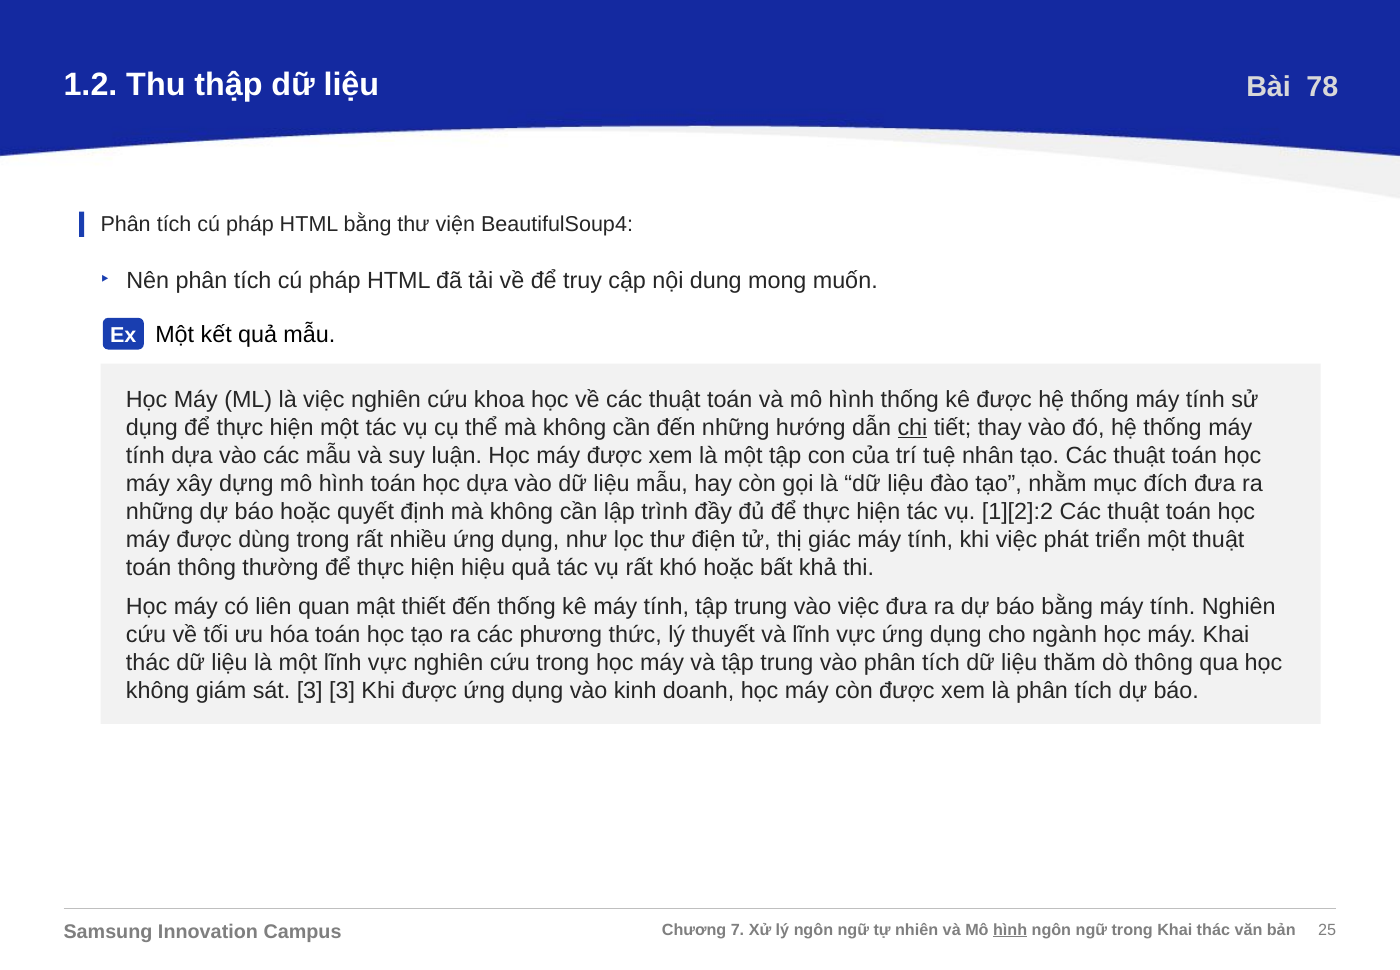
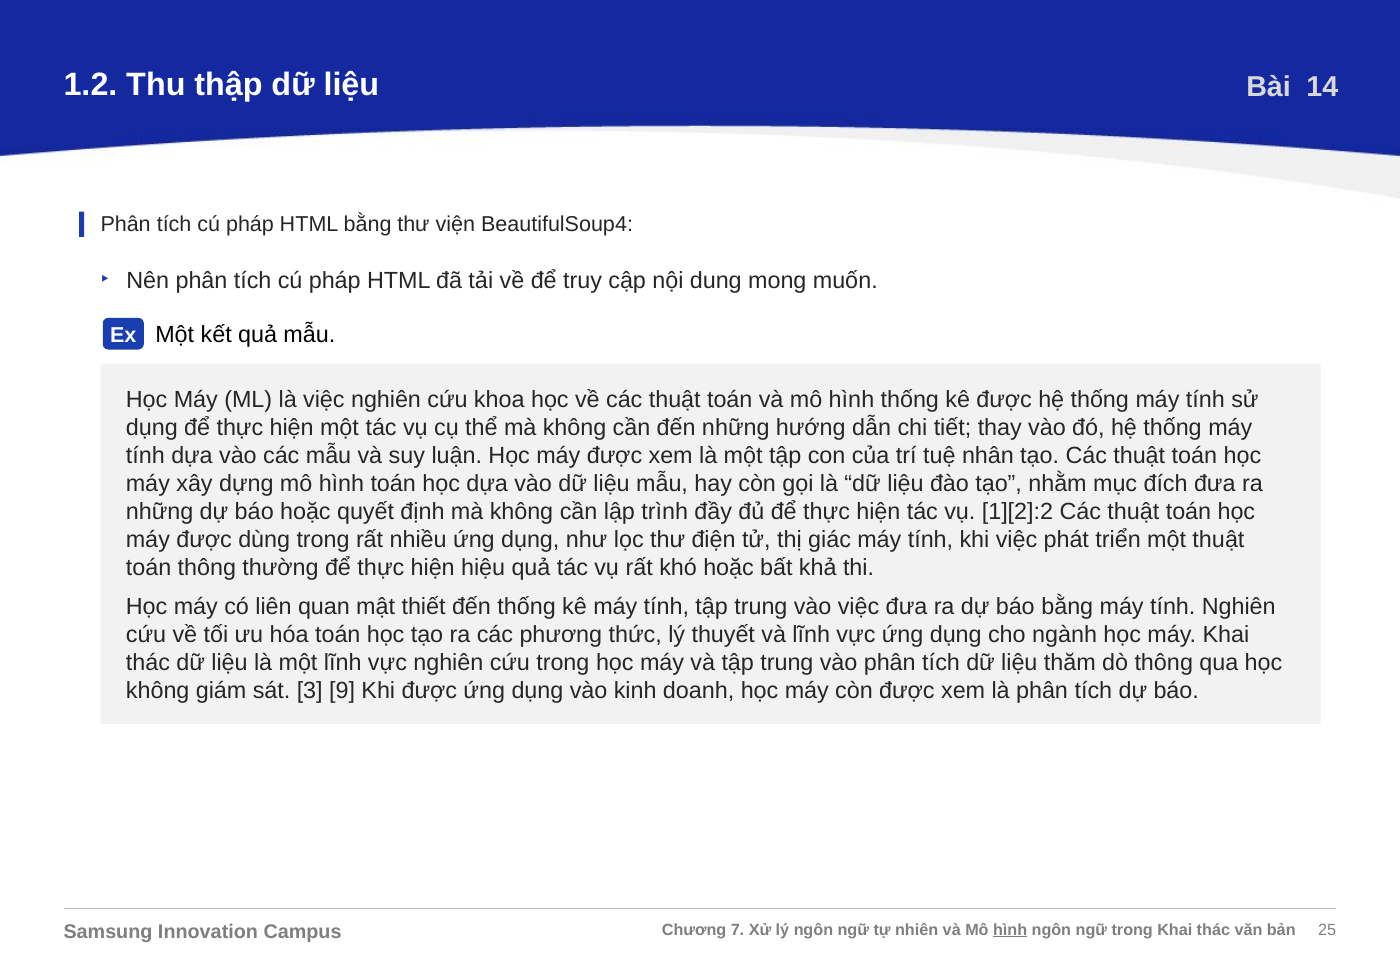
78: 78 -> 14 (1322, 87)
chi underline: present -> none (912, 428)
3 3: 3 -> 9 (342, 691)
